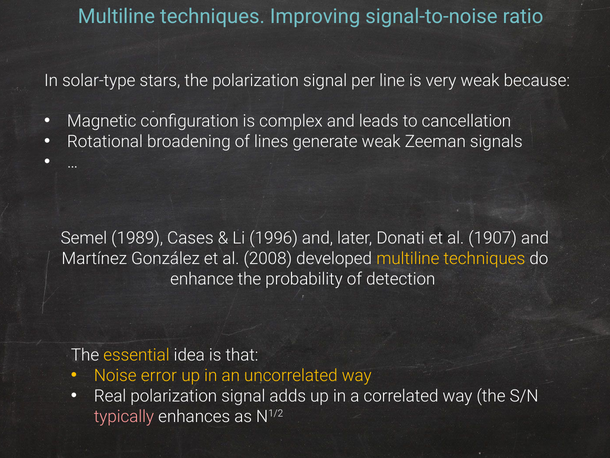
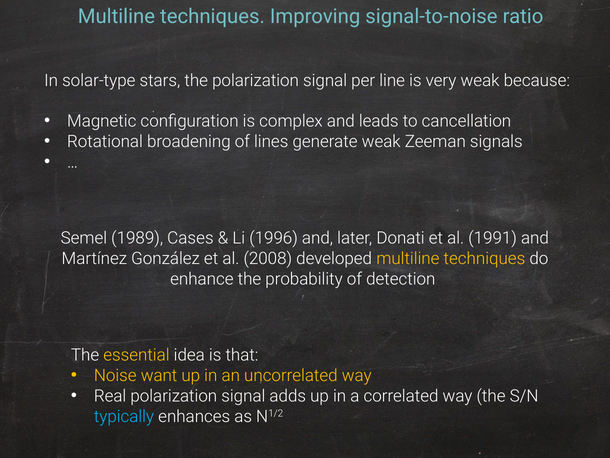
1907: 1907 -> 1991 (493, 238)
error: error -> want (159, 375)
typically colour: pink -> light blue (124, 416)
